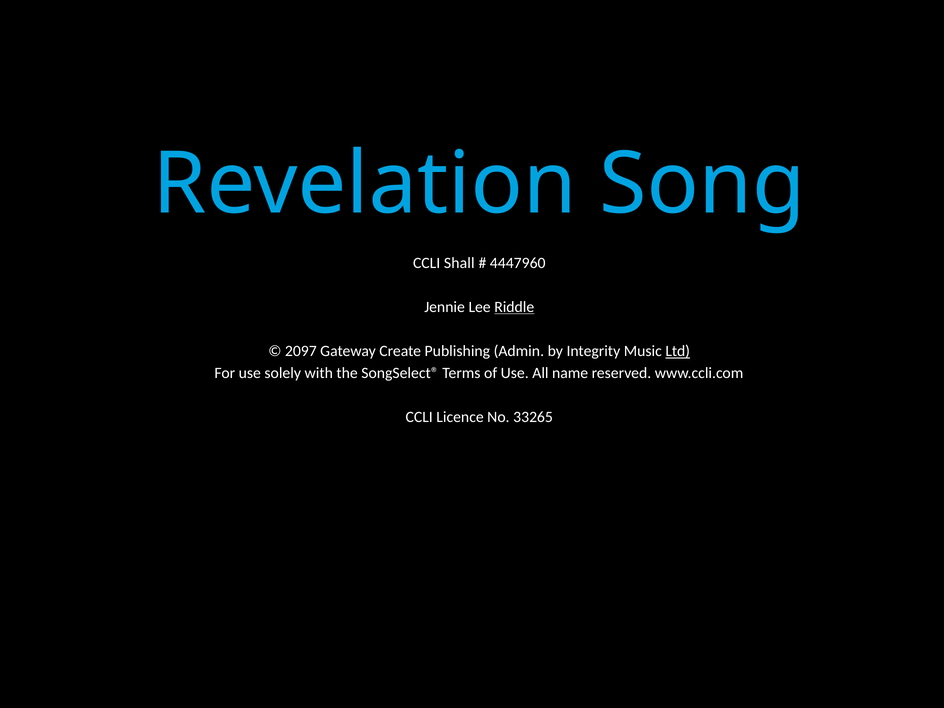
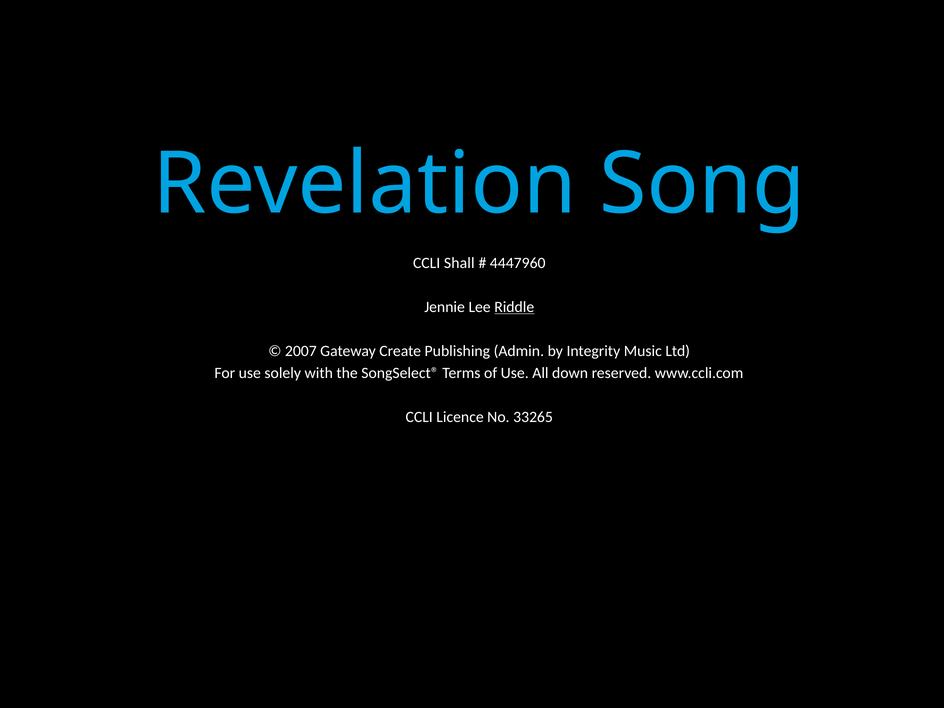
2097: 2097 -> 2007 (301, 351)
Ltd underline: present -> none (678, 351)
name: name -> down (570, 373)
